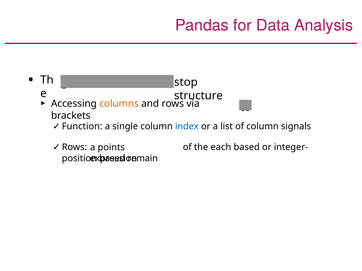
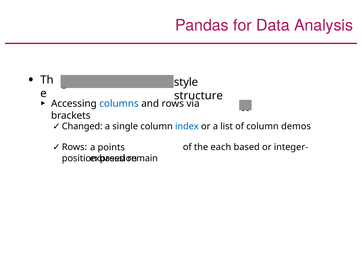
stop: stop -> style (186, 82)
columns colour: orange -> blue (119, 104)
Function: Function -> Changed (82, 127)
signals: signals -> demos (296, 127)
